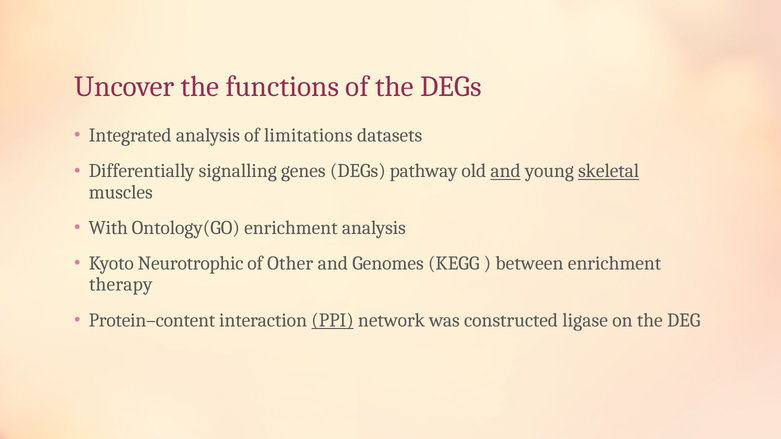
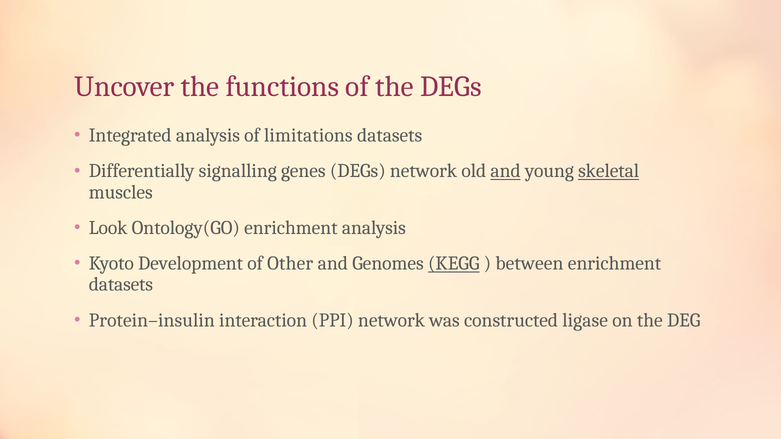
DEGs pathway: pathway -> network (424, 171)
With: With -> Look (108, 228)
Neurotrophic: Neurotrophic -> Development (191, 264)
KEGG underline: none -> present (454, 264)
therapy: therapy -> datasets (121, 285)
Protein–content: Protein–content -> Protein–insulin (152, 320)
PPI underline: present -> none (333, 320)
